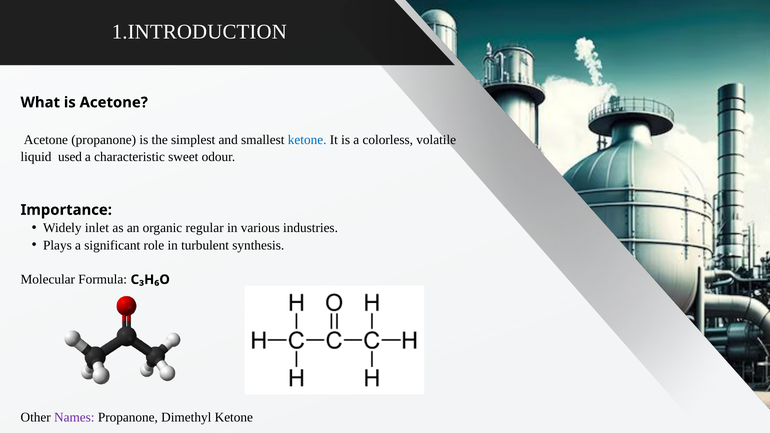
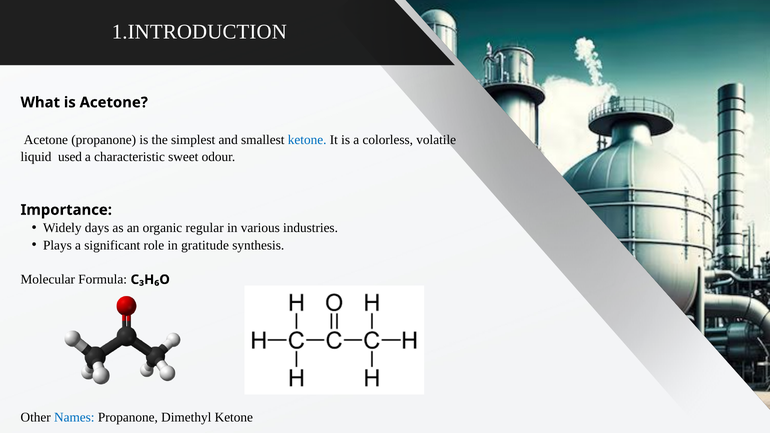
inlet: inlet -> days (97, 228)
turbulent: turbulent -> gratitude (205, 245)
Names colour: purple -> blue (74, 417)
